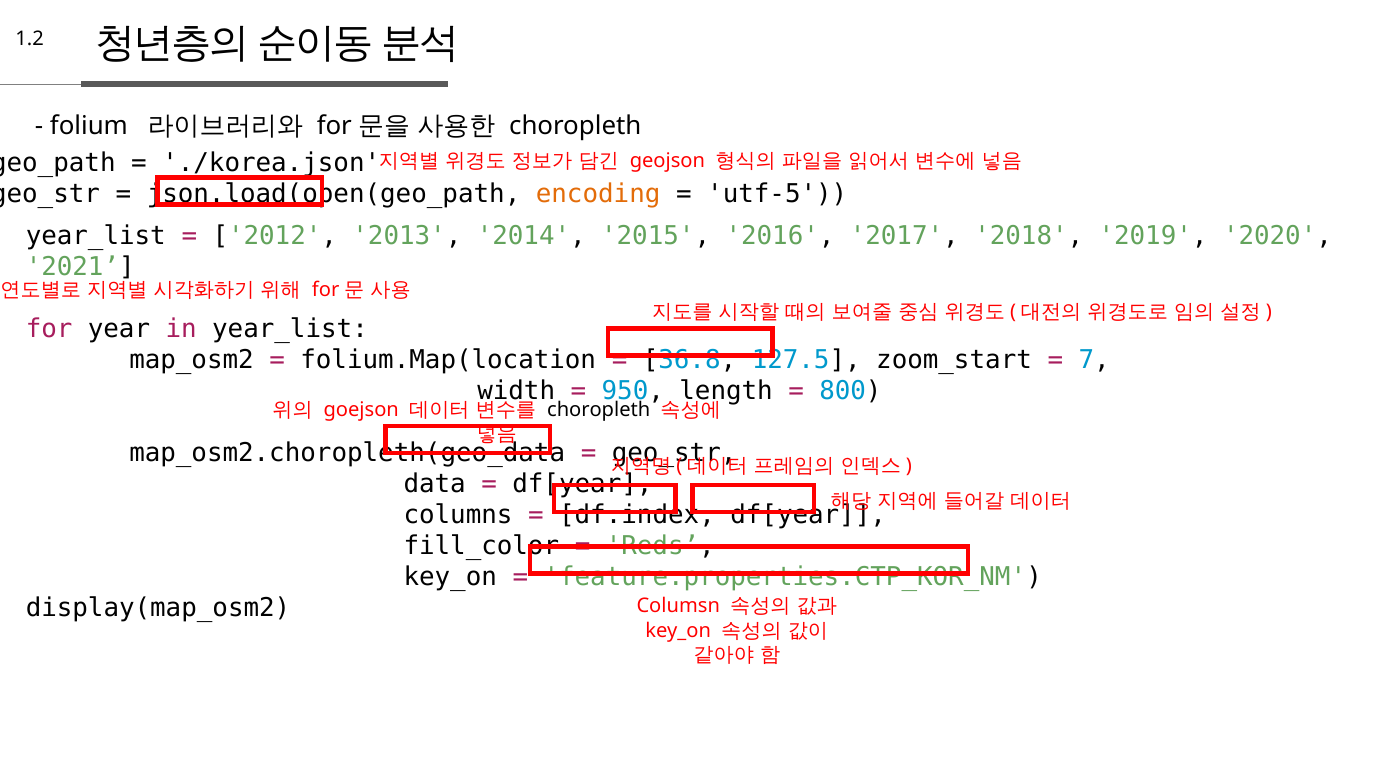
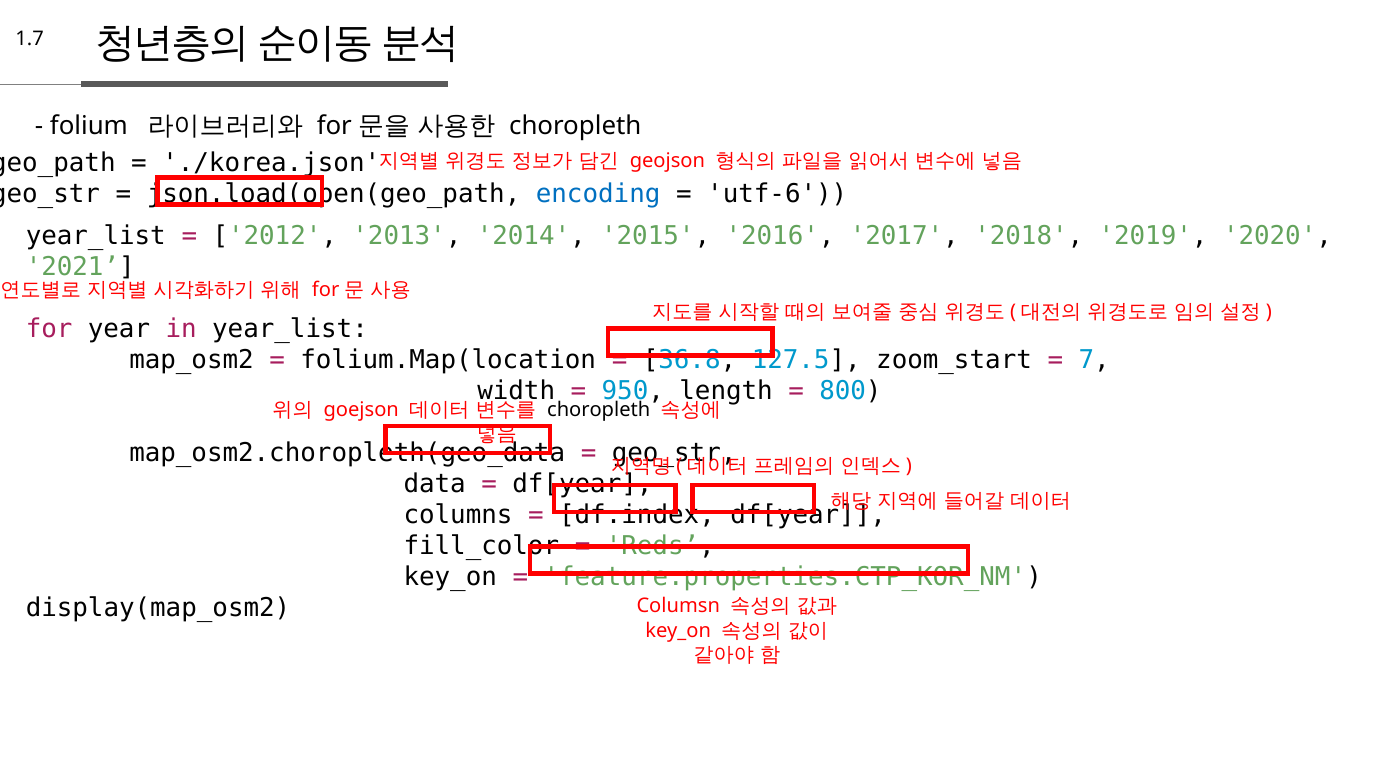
1.2: 1.2 -> 1.7 (30, 38)
encoding colour: orange -> blue (598, 194)
utf-5: utf-5 -> utf-6 (777, 194)
